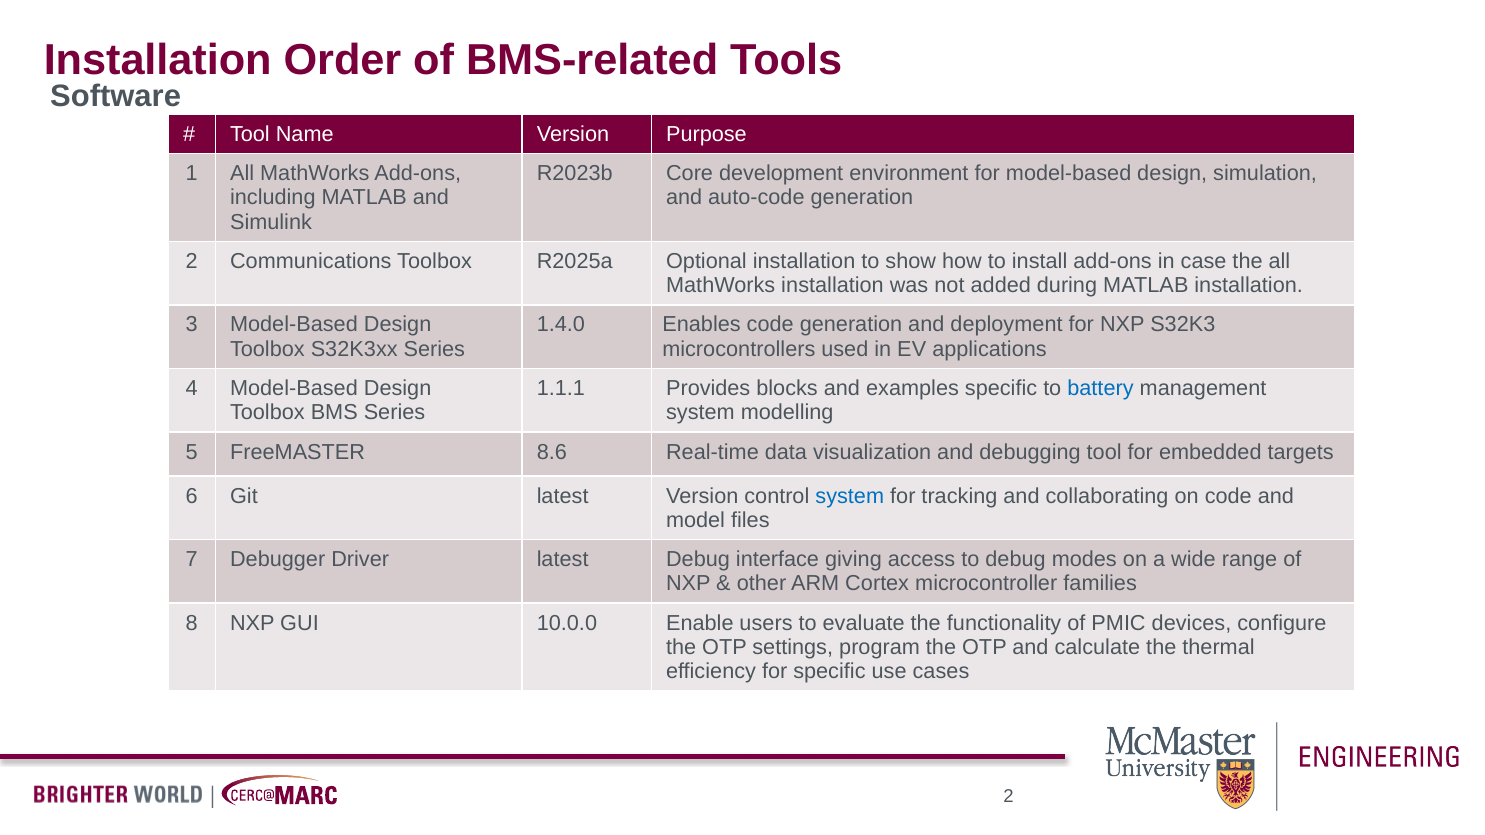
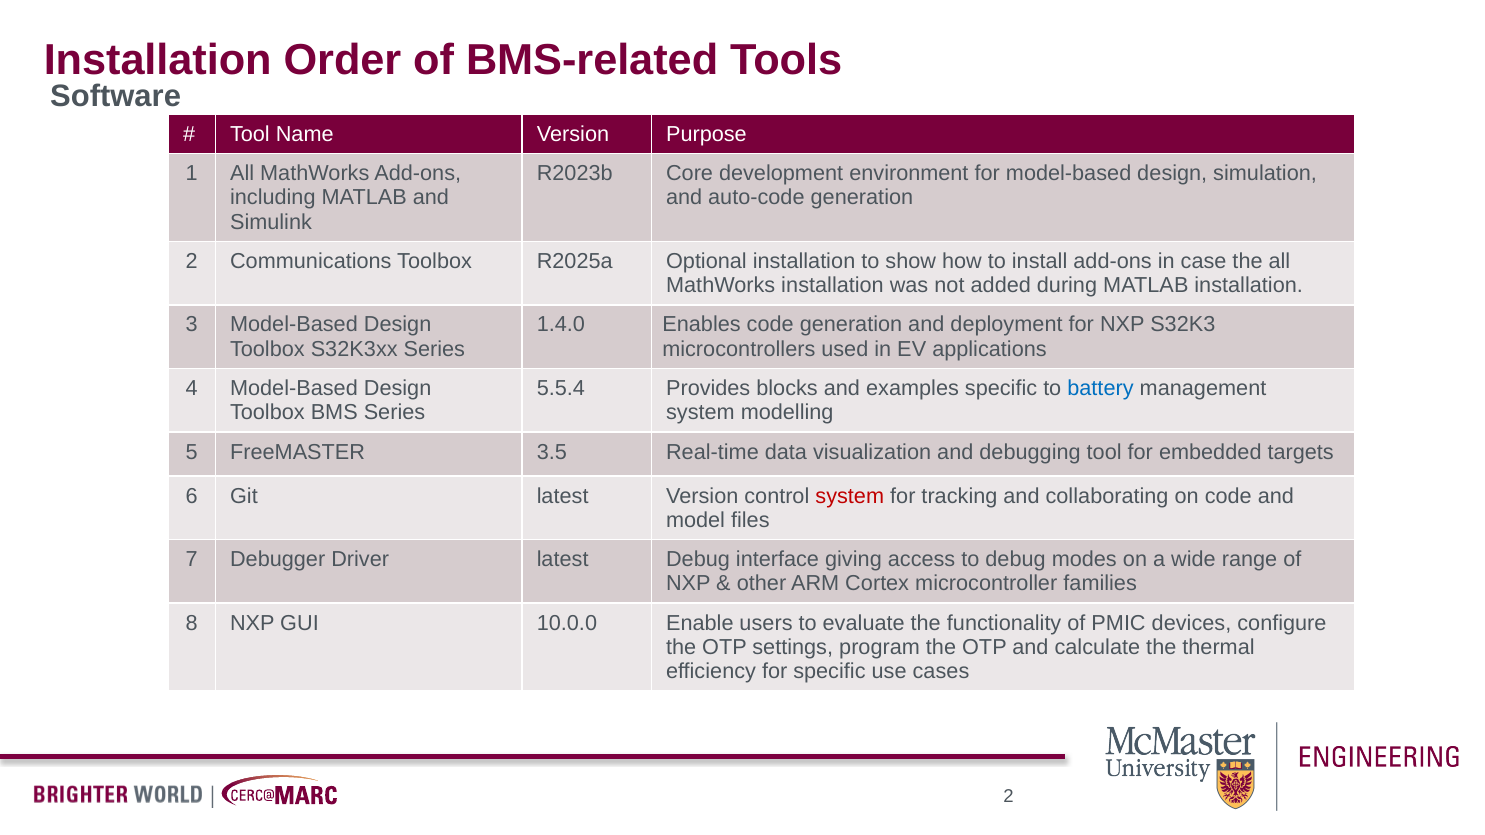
1.1.1: 1.1.1 -> 5.5.4 (561, 388)
8.6: 8.6 -> 3.5 (552, 452)
system colour: blue -> red (850, 496)
